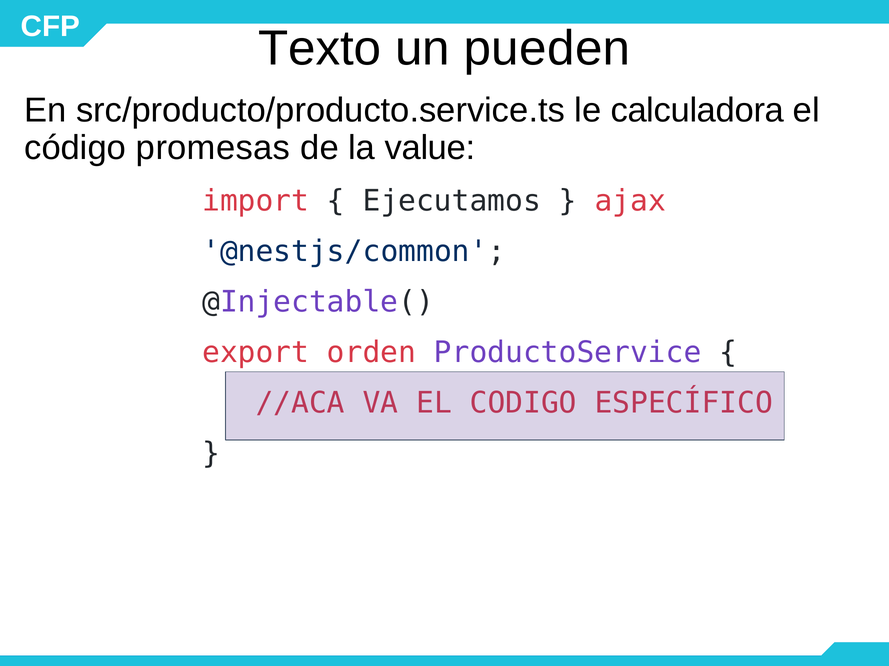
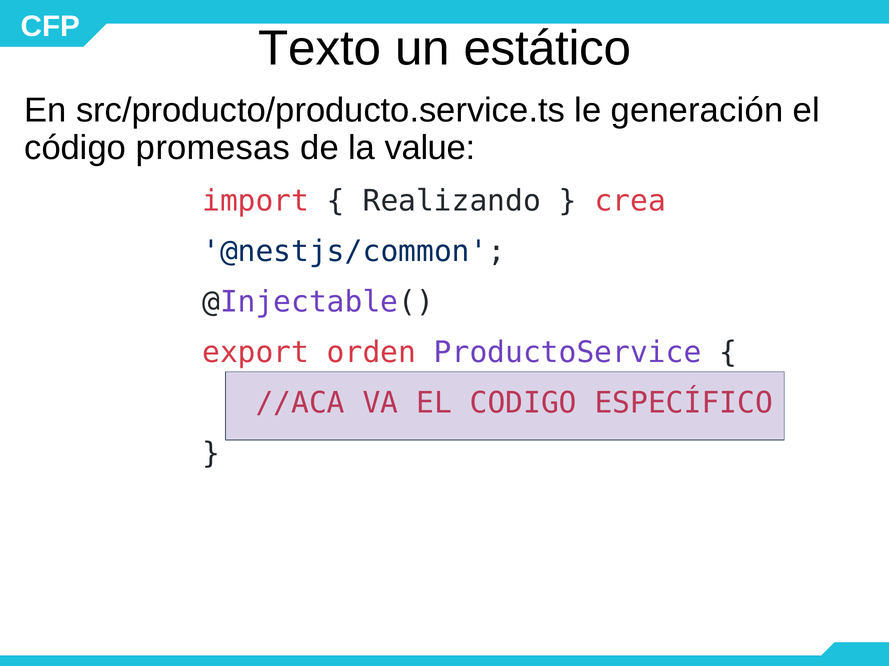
pueden: pueden -> estático (547, 49)
calculadora: calculadora -> generación (697, 110)
Ejecutamos: Ejecutamos -> Realizando (452, 201)
ajax: ajax -> crea (630, 201)
